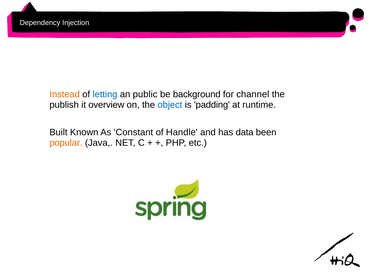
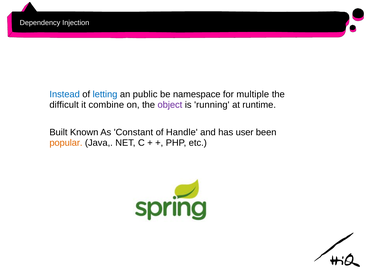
Instead colour: orange -> blue (65, 94)
background: background -> namespace (197, 94)
channel: channel -> multiple (253, 94)
publish: publish -> difficult (64, 105)
overview: overview -> combine (106, 105)
object colour: blue -> purple (170, 105)
padding: padding -> running (212, 105)
data: data -> user (245, 133)
